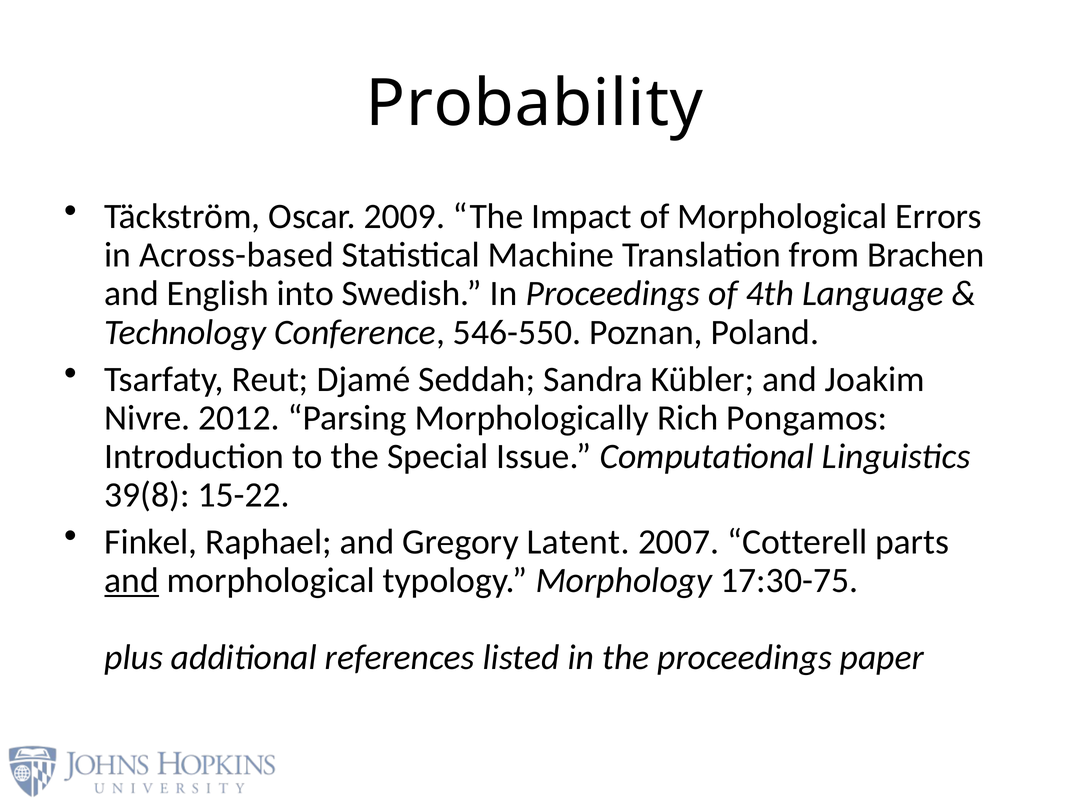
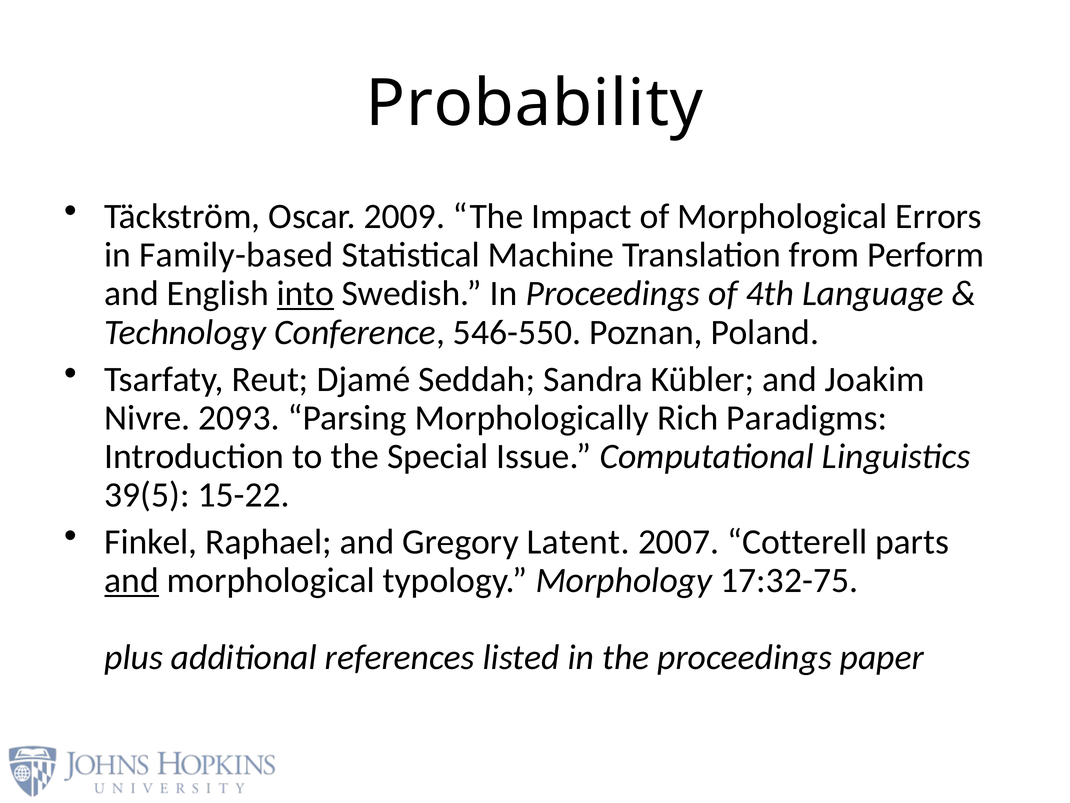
Across-based: Across-based -> Family-based (236, 255)
Brachen: Brachen -> Perform (926, 255)
into underline: none -> present (305, 294)
2012: 2012 -> 2093 (239, 418)
Pongamos: Pongamos -> Paradigms (807, 418)
39(8: 39(8 -> 39(5 (147, 495)
17:30-75: 17:30-75 -> 17:32-75 (789, 580)
